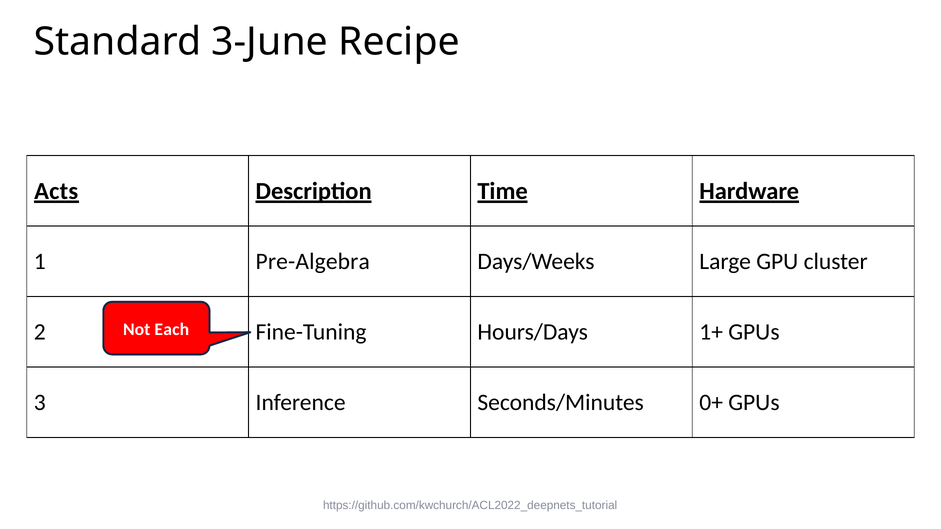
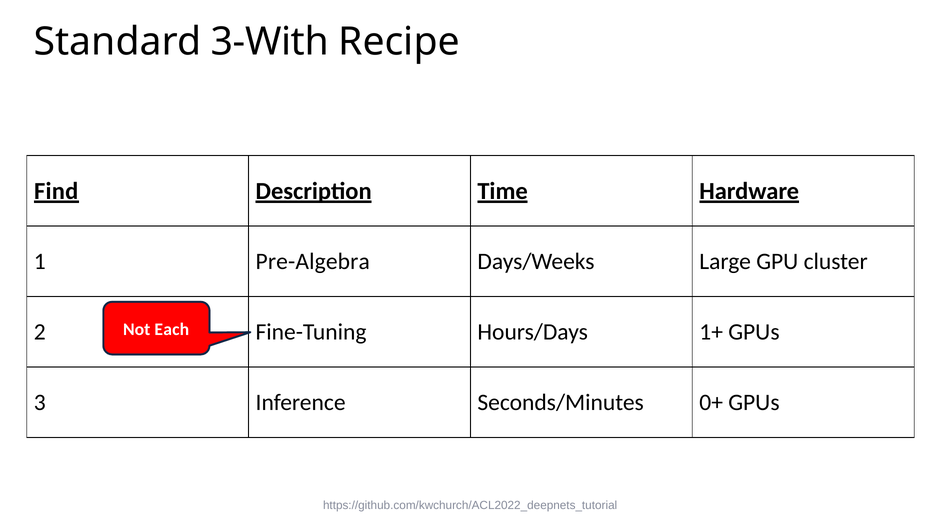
3-June: 3-June -> 3-With (270, 42)
Acts: Acts -> Find (56, 191)
